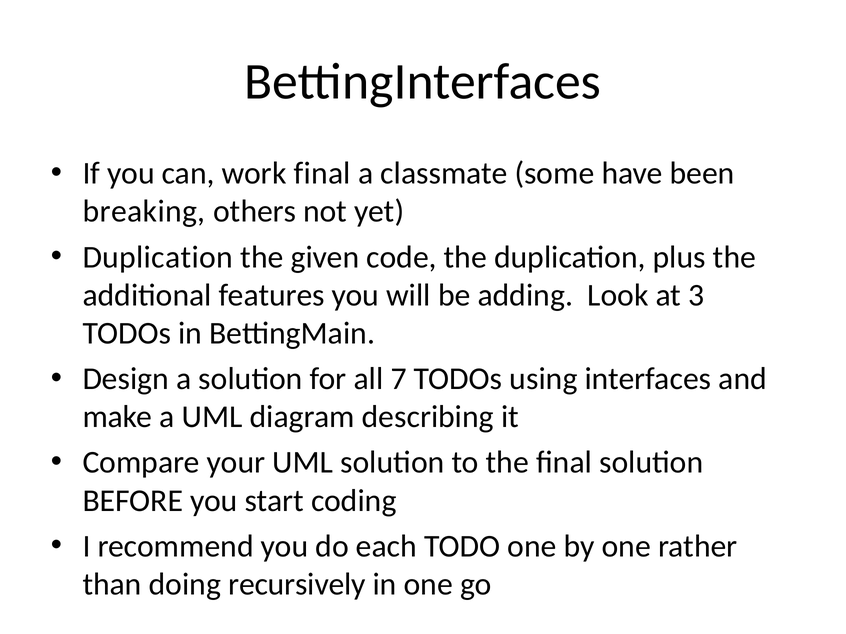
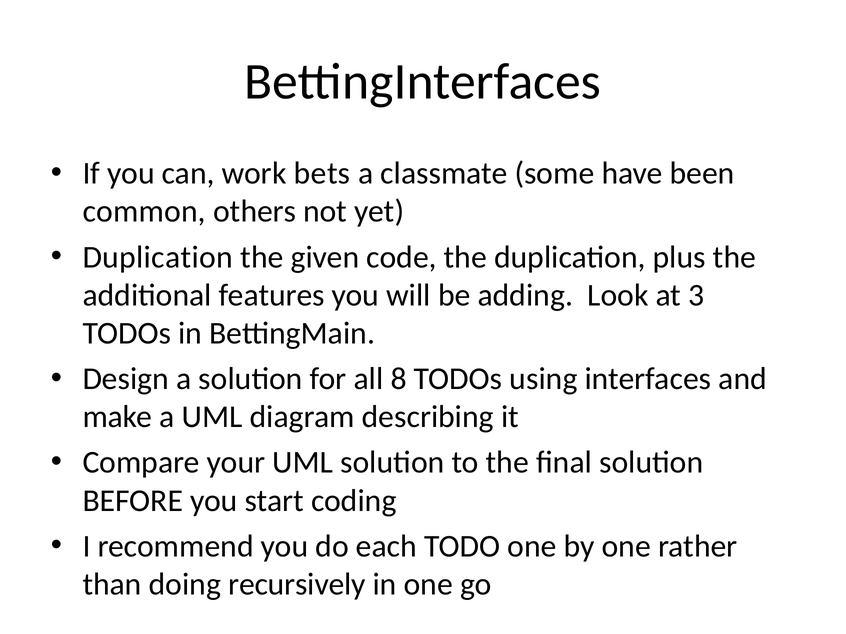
work final: final -> bets (322, 174)
breaking: breaking -> common (144, 212)
7: 7 -> 8 (399, 379)
